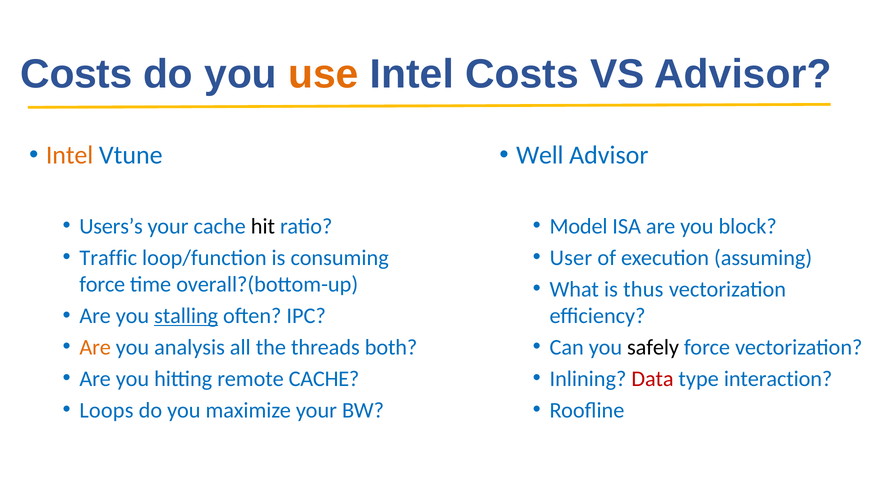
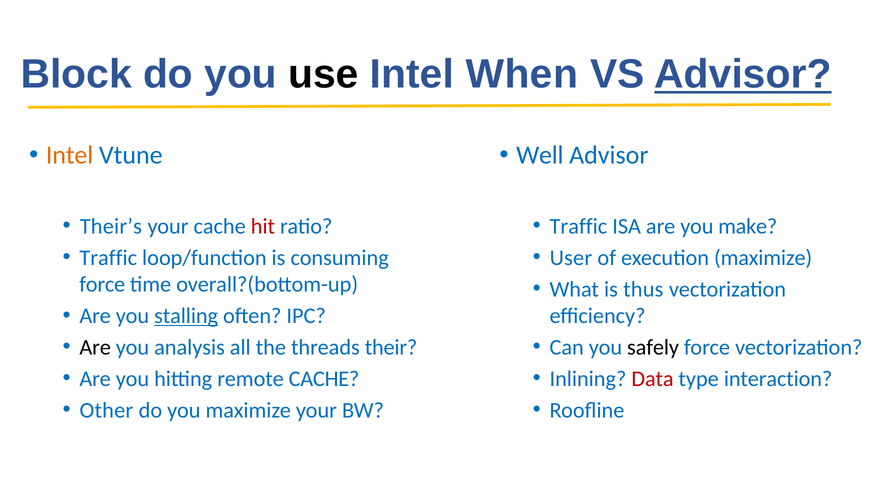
Costs: Costs -> Block (76, 74)
use colour: orange -> black (323, 74)
Intel Costs: Costs -> When (522, 74)
Advisor underline: none -> present (743, 74)
Users’s: Users’s -> Their’s (111, 226)
hit colour: black -> red (263, 226)
Model: Model -> Traffic (578, 226)
block: block -> make (748, 226)
execution assuming: assuming -> maximize (763, 258)
Are colour: orange -> black (95, 347)
both: both -> their (391, 347)
Loops: Loops -> Other (106, 410)
